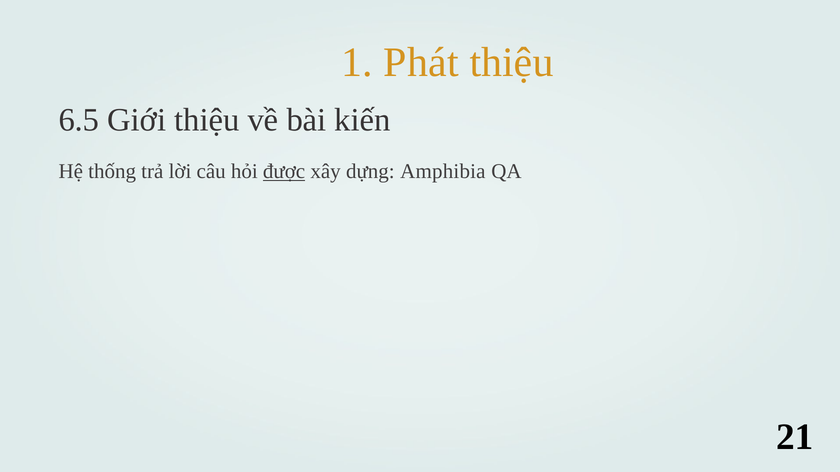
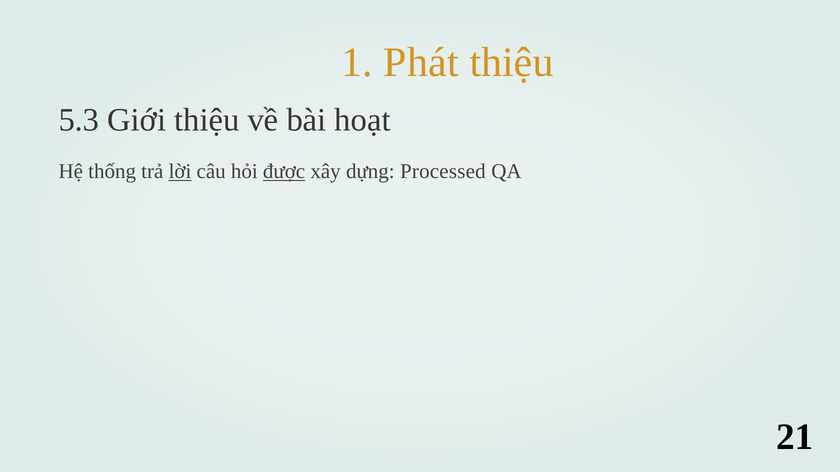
6.5: 6.5 -> 5.3 (79, 120)
kiến: kiến -> hoạt (362, 120)
lời underline: none -> present (180, 172)
Amphibia: Amphibia -> Processed (443, 172)
